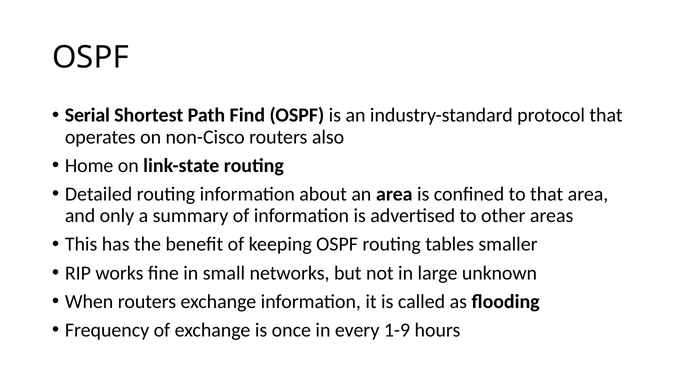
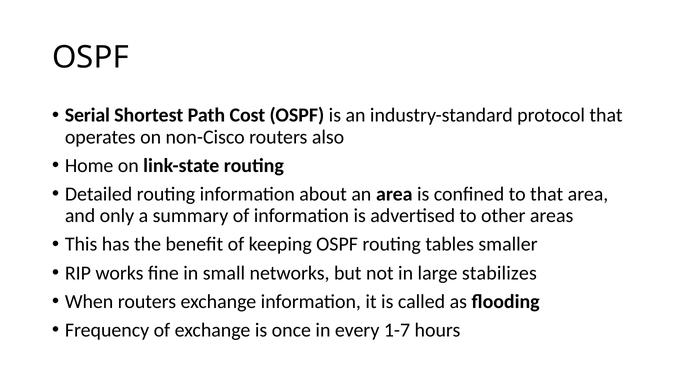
Find: Find -> Cost (247, 115)
unknown: unknown -> stabilizes (499, 273)
1-9: 1-9 -> 1-7 (397, 330)
